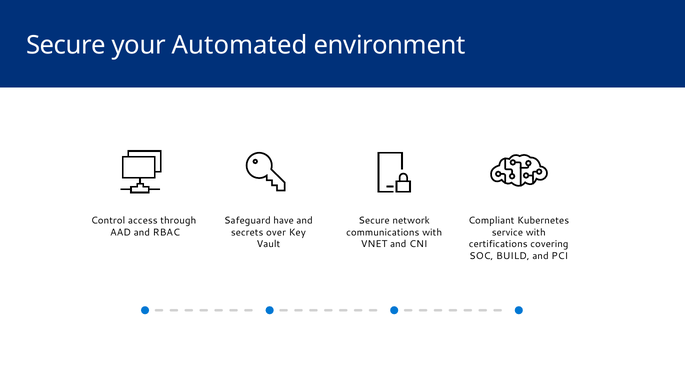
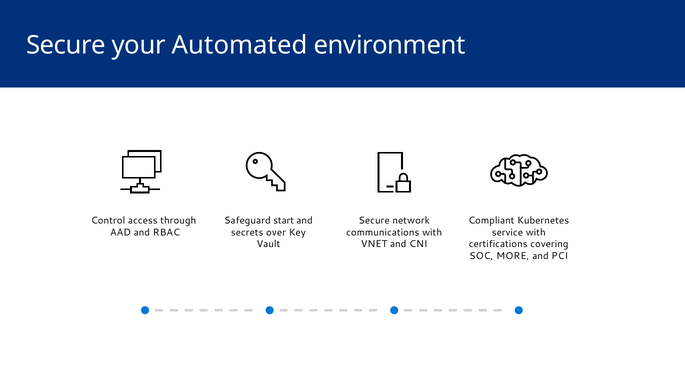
have: have -> start (284, 221)
BUILD: BUILD -> MORE (513, 256)
